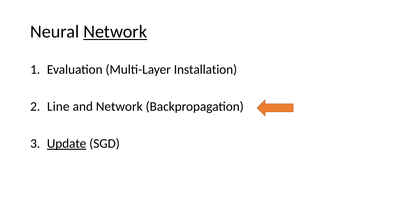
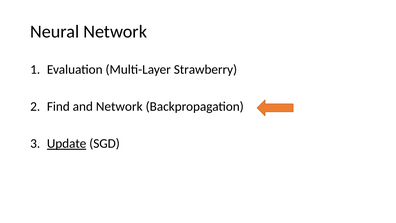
Network underline: present -> none (115, 32)
Installation: Installation -> Strawberry (205, 69)
Line: Line -> Find (58, 106)
